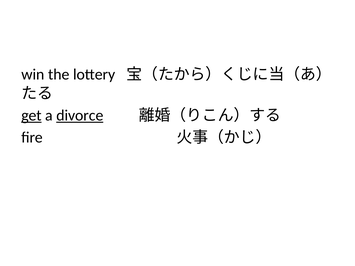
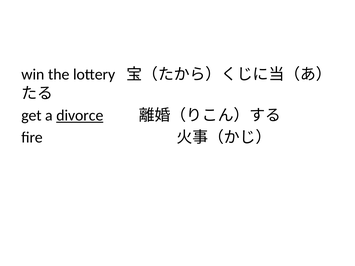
get underline: present -> none (31, 116)
